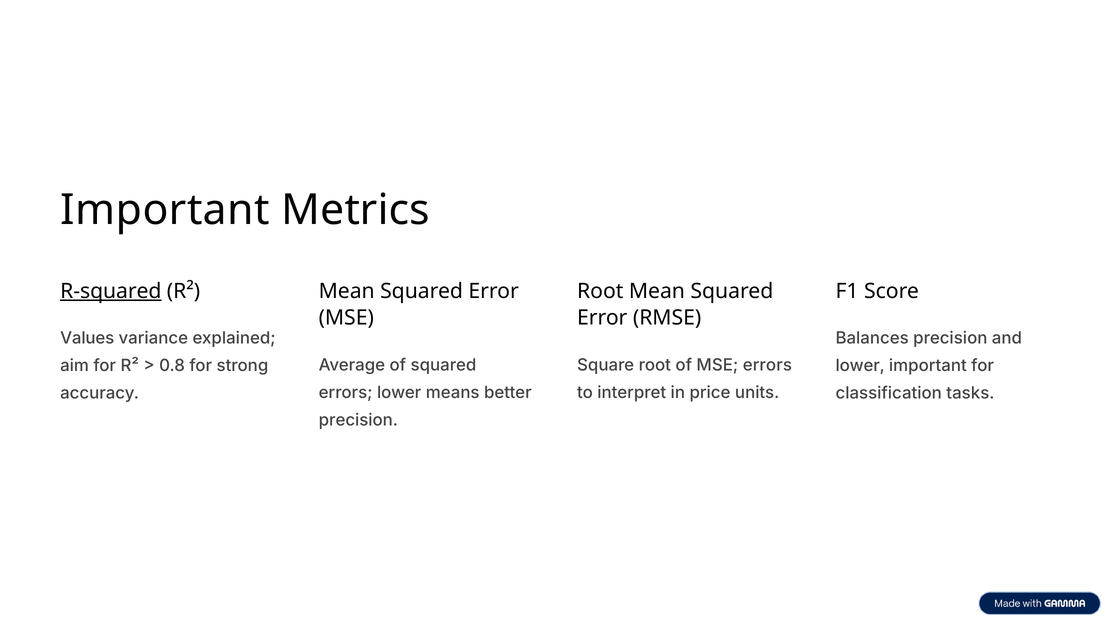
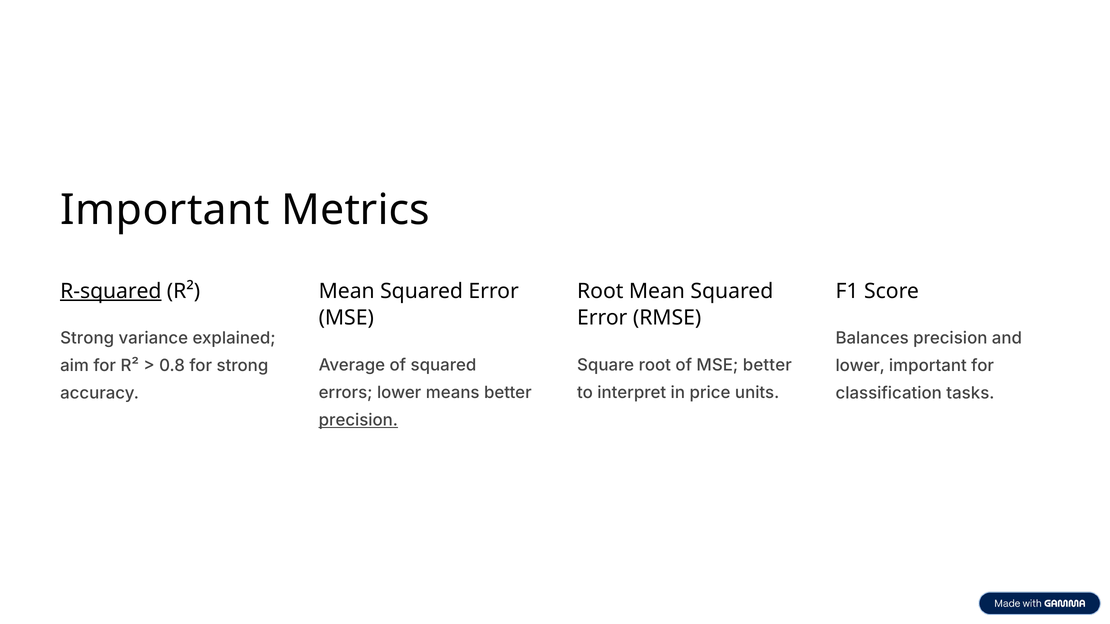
Values: Values -> Strong (87, 339)
MSE errors: errors -> better (767, 366)
precision underline: none -> present (358, 420)
